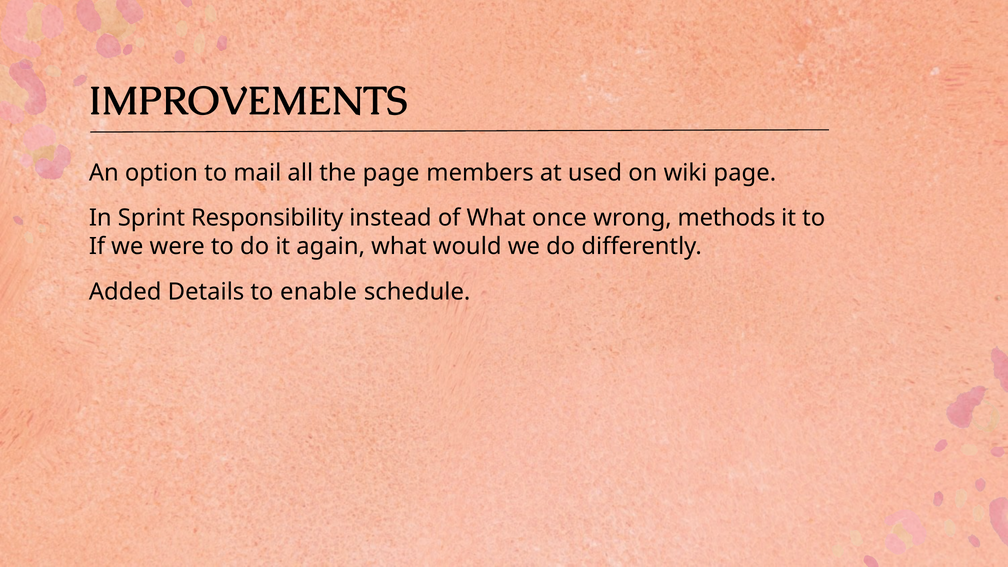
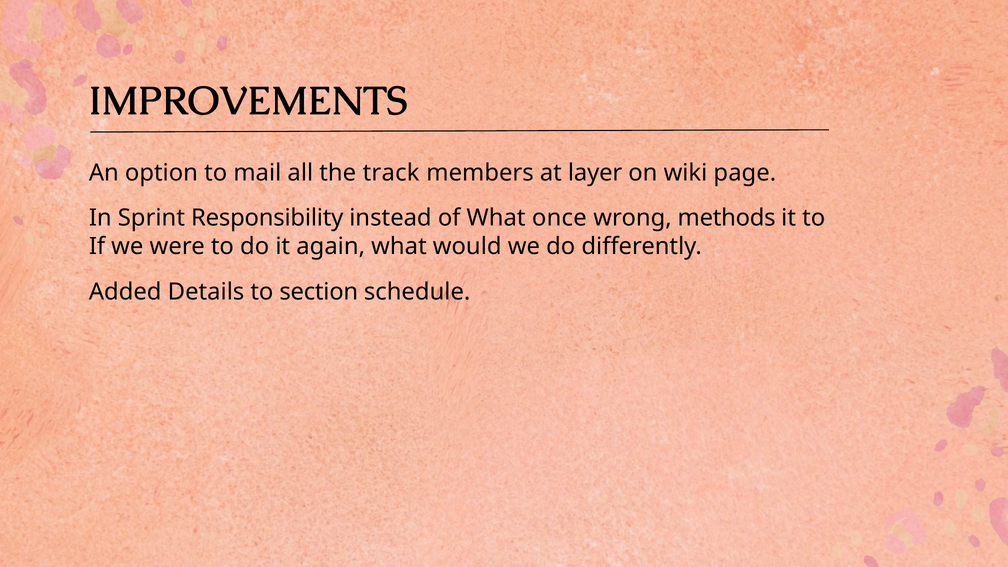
the page: page -> track (391, 173)
used: used -> layer (595, 173)
enable: enable -> section (319, 292)
